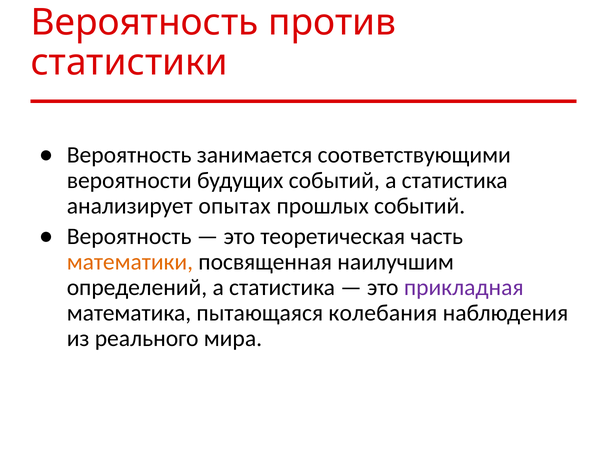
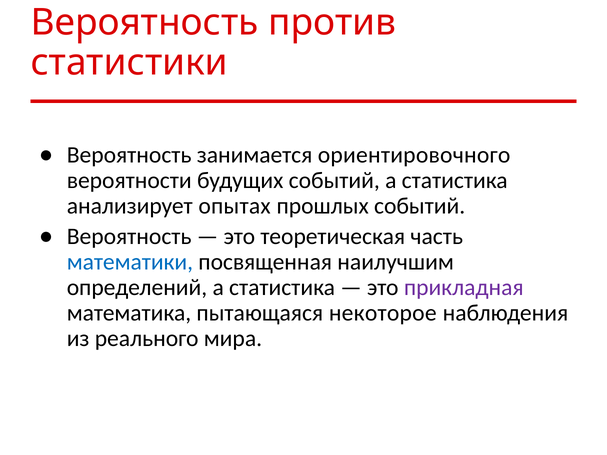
соответствующими: соответствующими -> ориентировочного (414, 155)
математики colour: orange -> blue (130, 262)
колебания: колебания -> некоторое (383, 313)
